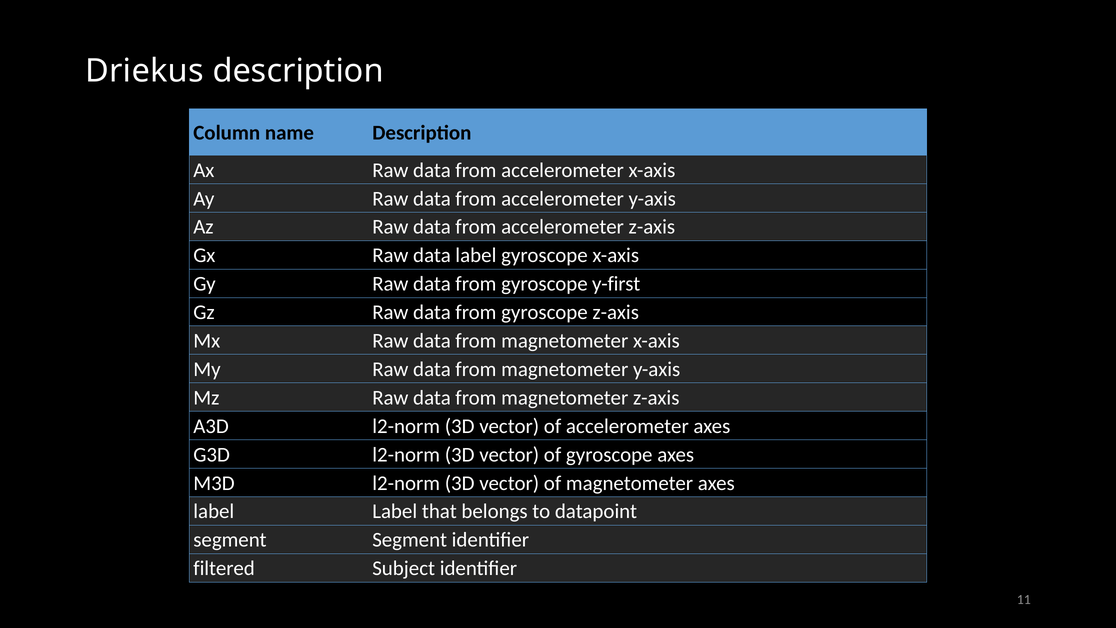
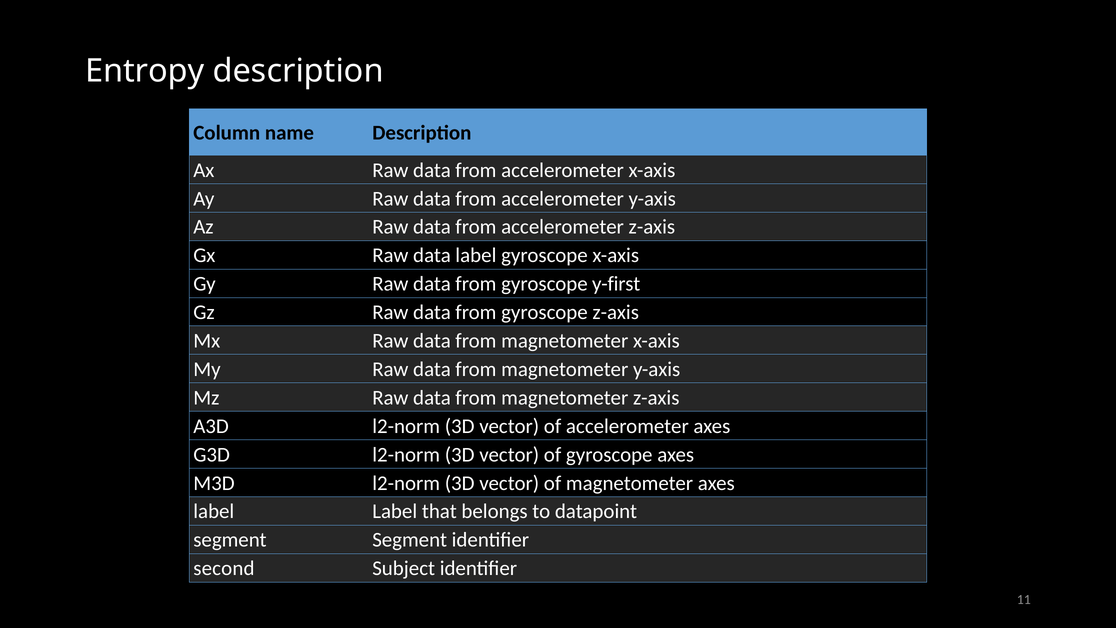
Driekus: Driekus -> Entropy (145, 71)
filtered: filtered -> second (224, 568)
